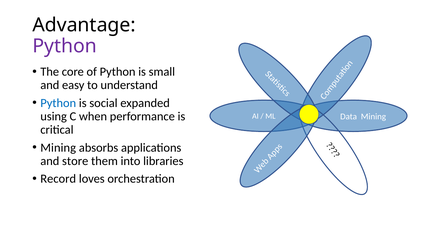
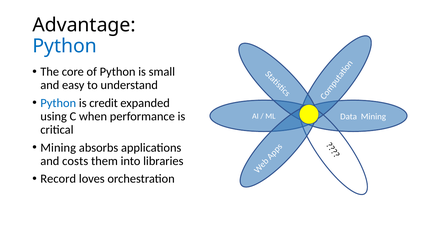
Python colour: purple -> blue (65, 46)
social: social -> credit (104, 103)
store: store -> costs (75, 161)
